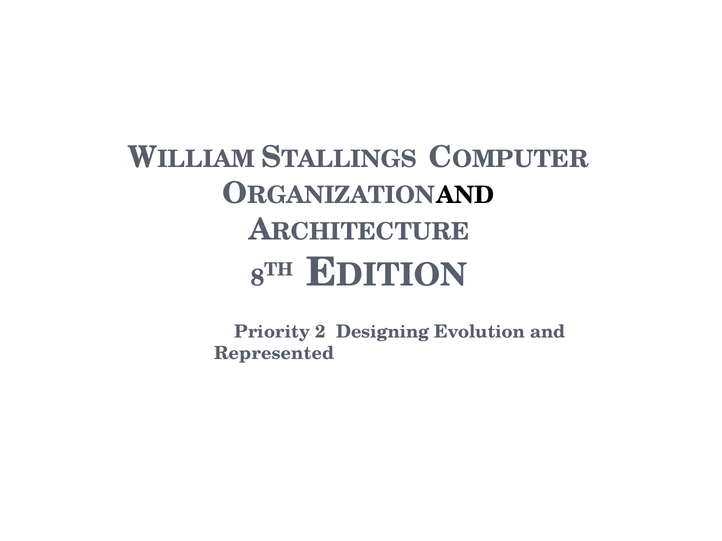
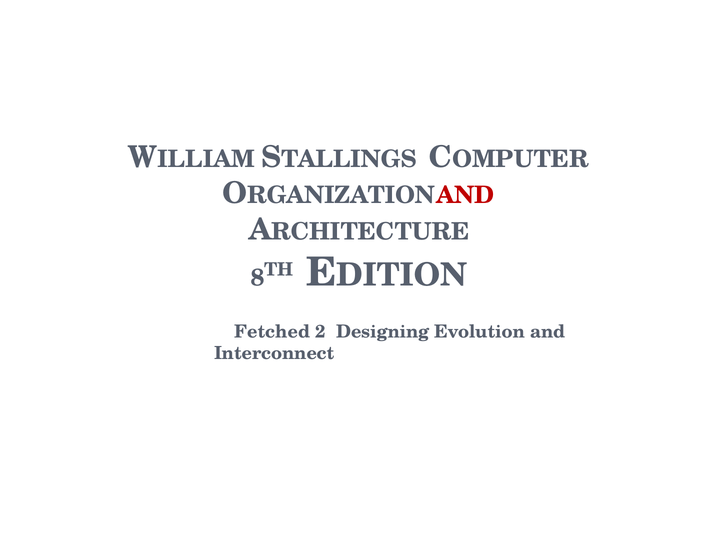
AND colour: black -> red (465, 196)
Priority: Priority -> Fetched (272, 332)
Represented: Represented -> Interconnect (274, 354)
